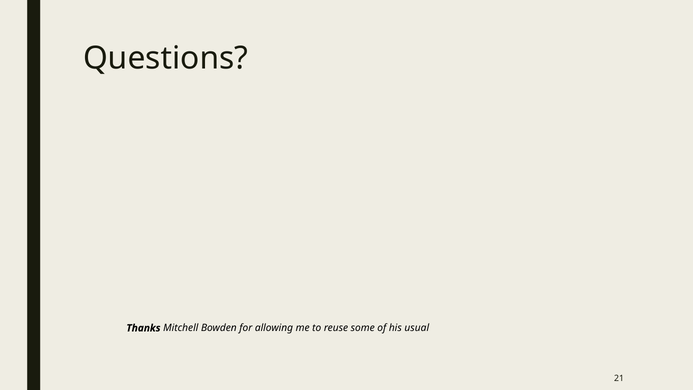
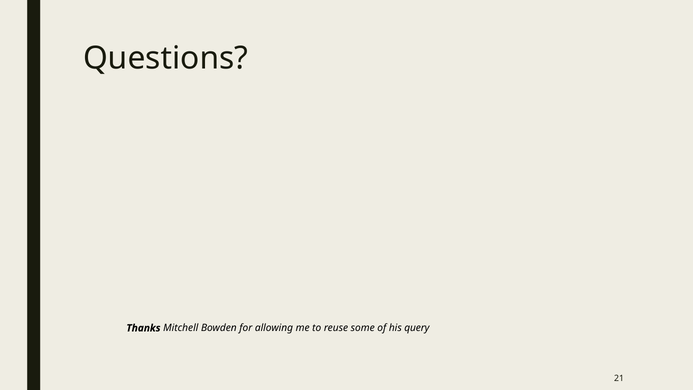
usual: usual -> query (417, 328)
